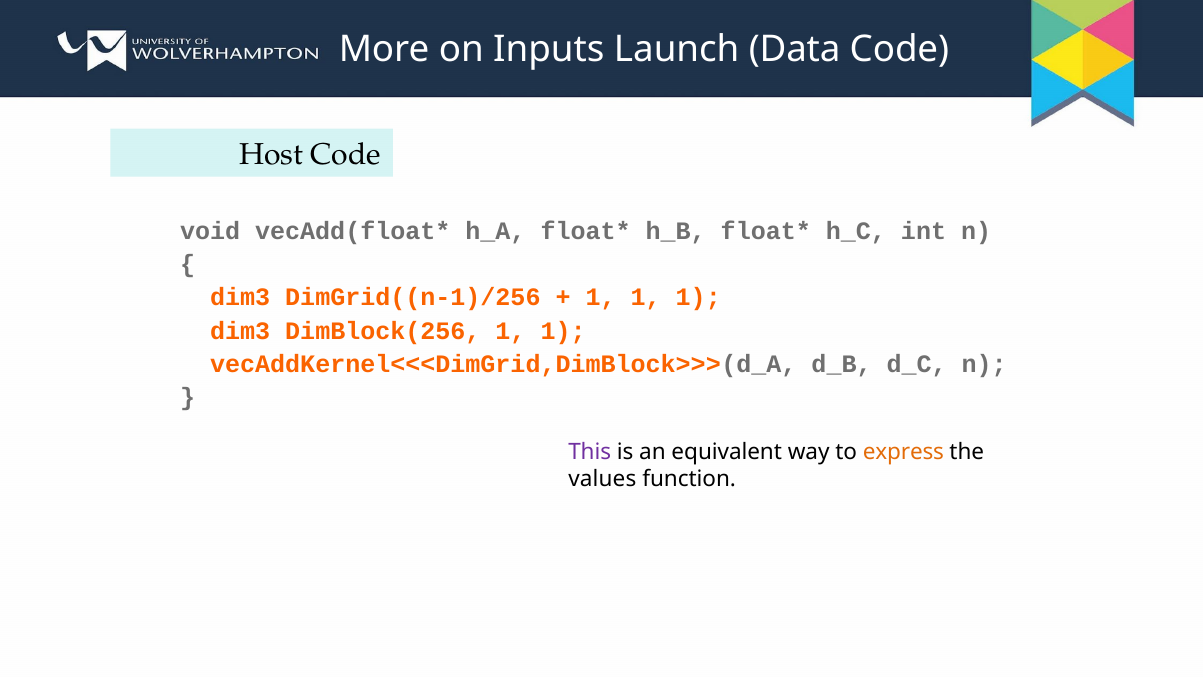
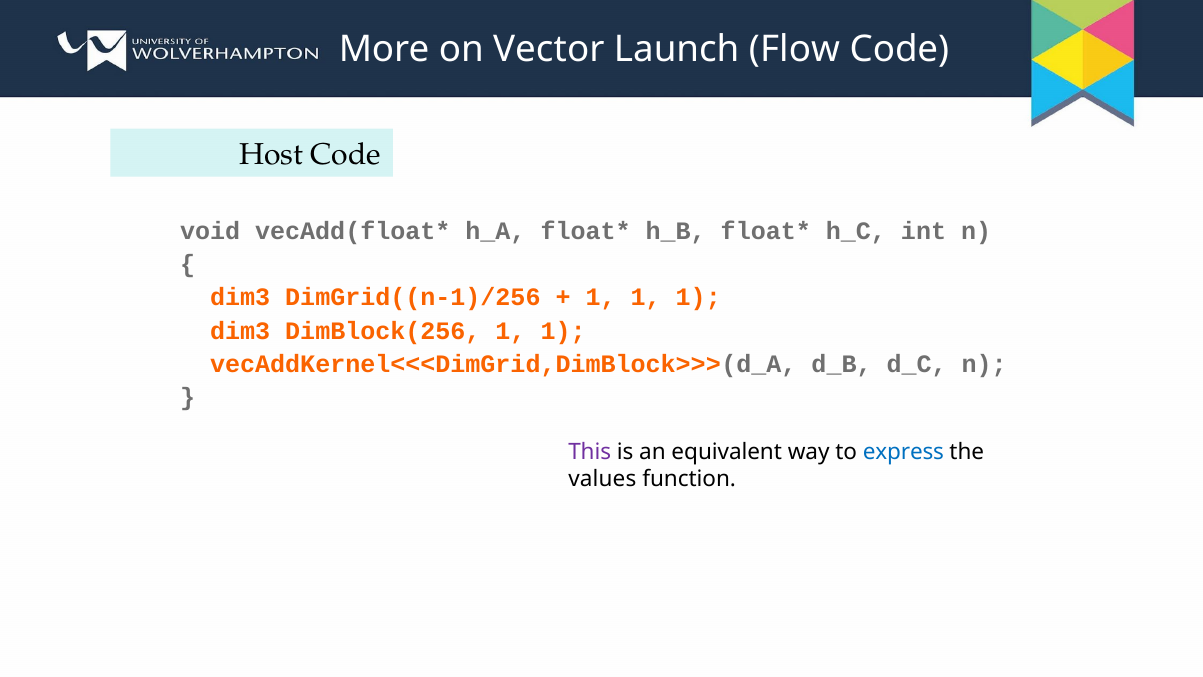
Inputs: Inputs -> Vector (549, 50)
Data: Data -> Flow (794, 50)
express colour: orange -> blue (903, 452)
